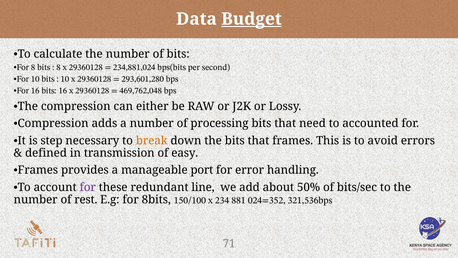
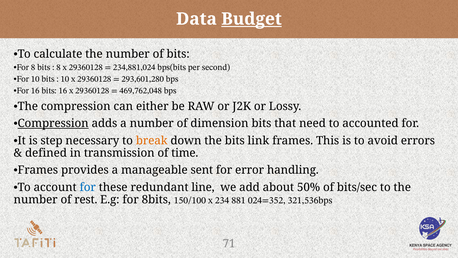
Compression underline: none -> present (53, 123)
processing: processing -> dimension (219, 123)
the bits that: that -> link (258, 140)
easy: easy -> time (185, 153)
port: port -> sent (202, 170)
for colour: purple -> blue (88, 187)
